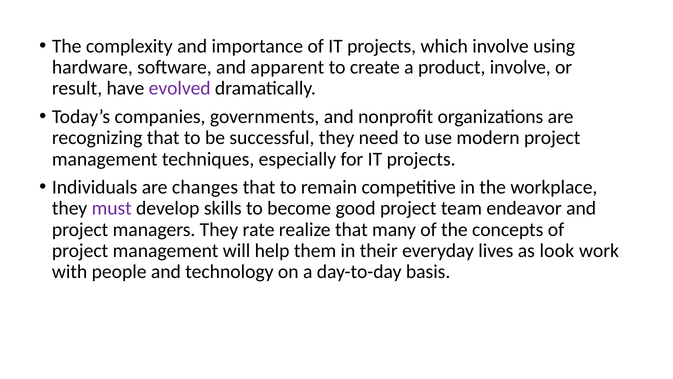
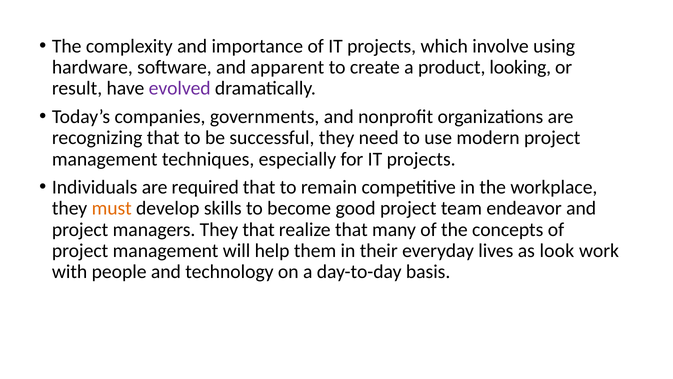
product involve: involve -> looking (520, 67)
changes: changes -> required (205, 187)
must colour: purple -> orange (112, 208)
They rate: rate -> that (259, 229)
